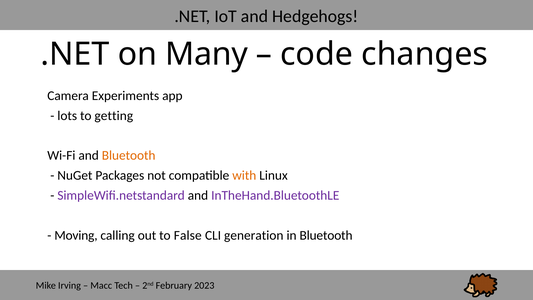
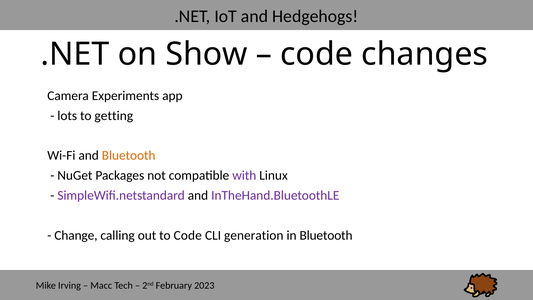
Many: Many -> Show (206, 54)
with colour: orange -> purple (244, 175)
Moving: Moving -> Change (76, 235)
to False: False -> Code (188, 235)
